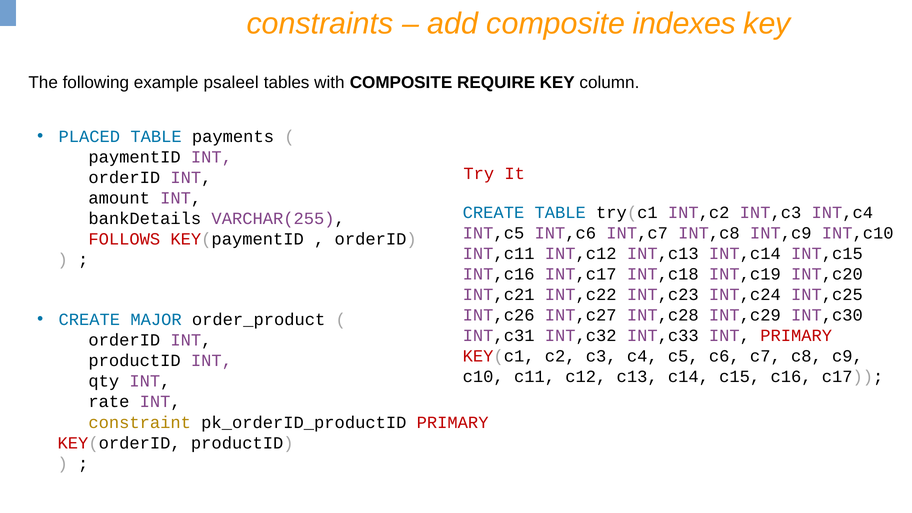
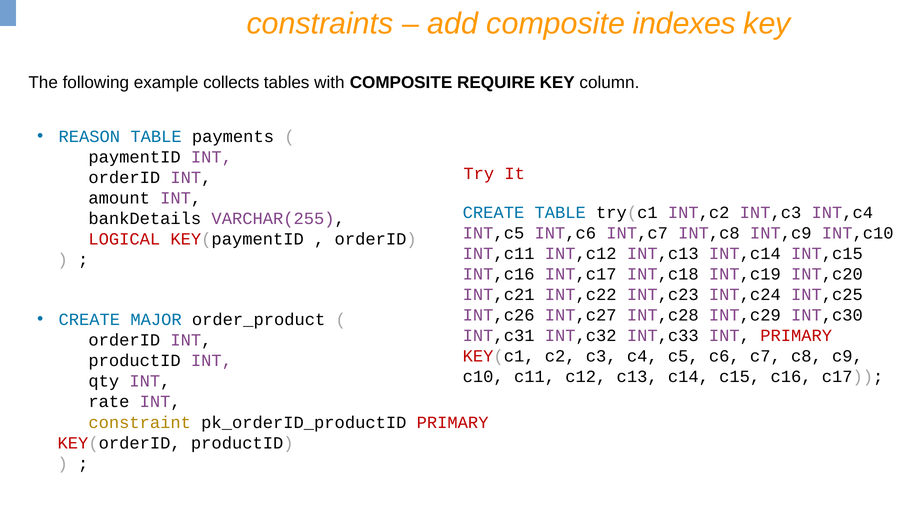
psaleel: psaleel -> collects (231, 83)
PLACED: PLACED -> REASON (89, 137)
FOLLOWS: FOLLOWS -> LOGICAL (124, 239)
